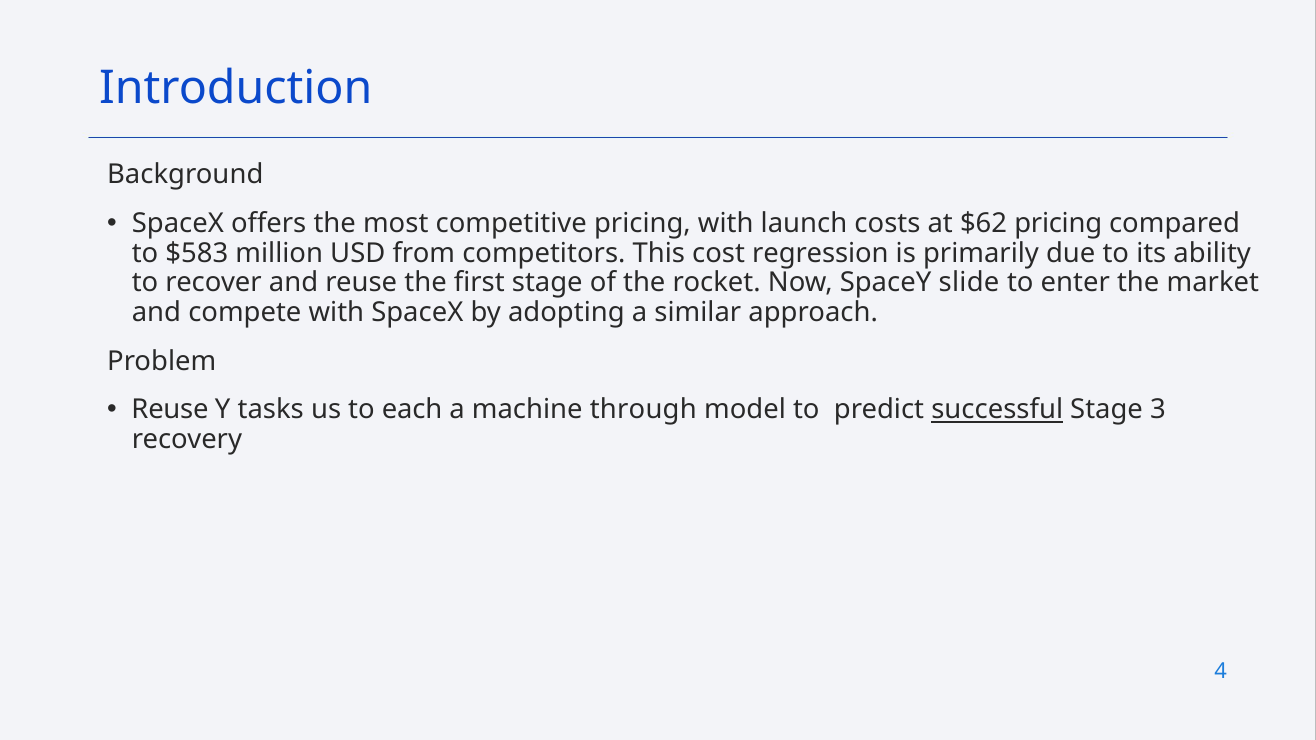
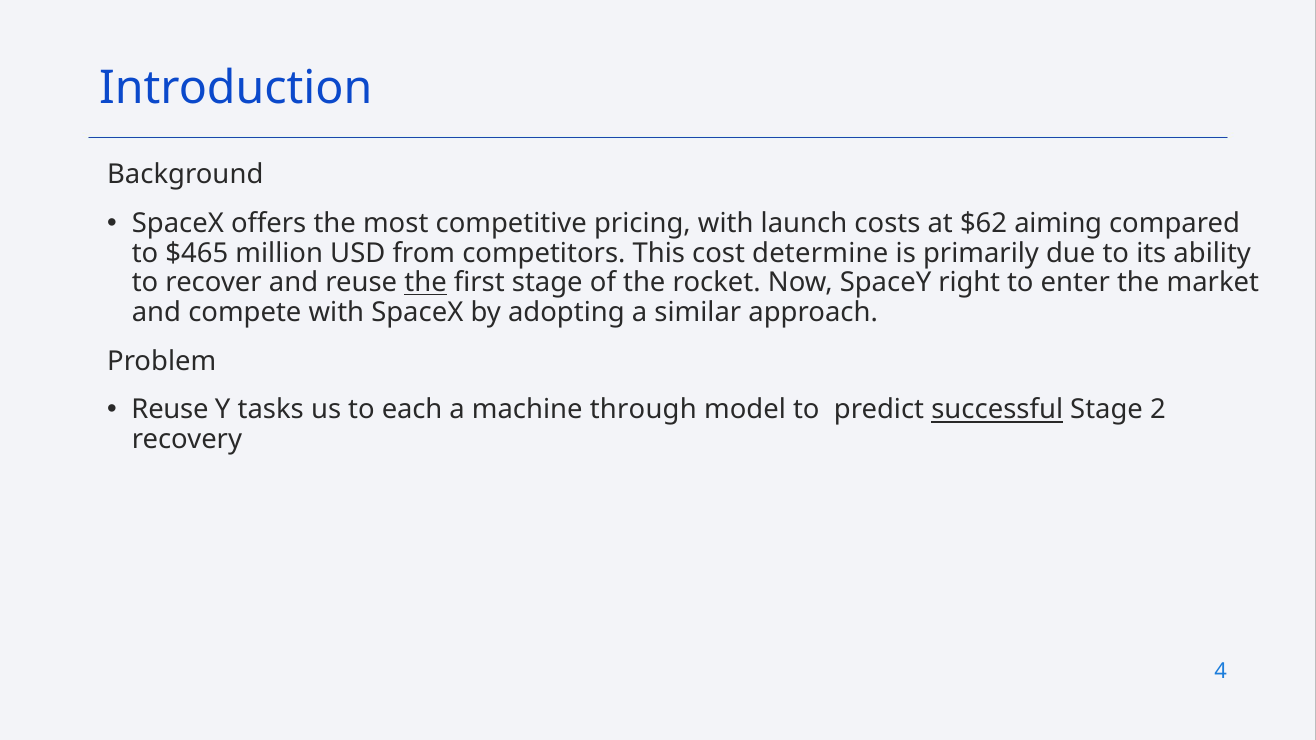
$62 pricing: pricing -> aiming (1058, 224)
$583: $583 -> $465 (197, 253)
regression: regression -> determine (820, 253)
the underline: none -> present (426, 283)
slide: slide -> right (969, 283)
3: 3 -> 2 (1158, 410)
